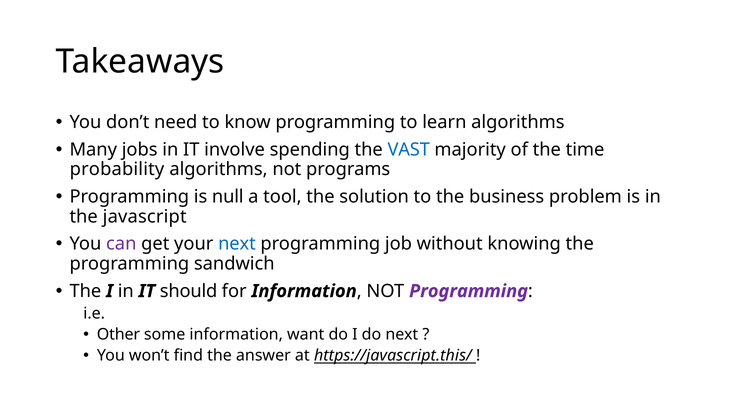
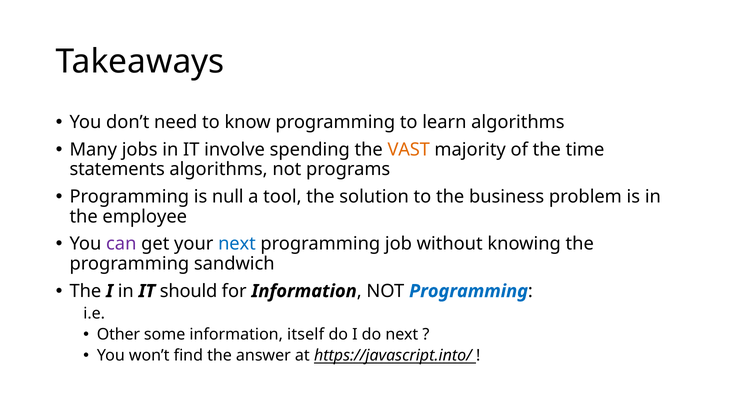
VAST colour: blue -> orange (409, 150)
probability: probability -> statements (117, 169)
javascript: javascript -> employee (145, 216)
Programming colour: purple -> blue (469, 291)
want: want -> itself (306, 334)
https://javascript.this/: https://javascript.this/ -> https://javascript.into/ (393, 355)
